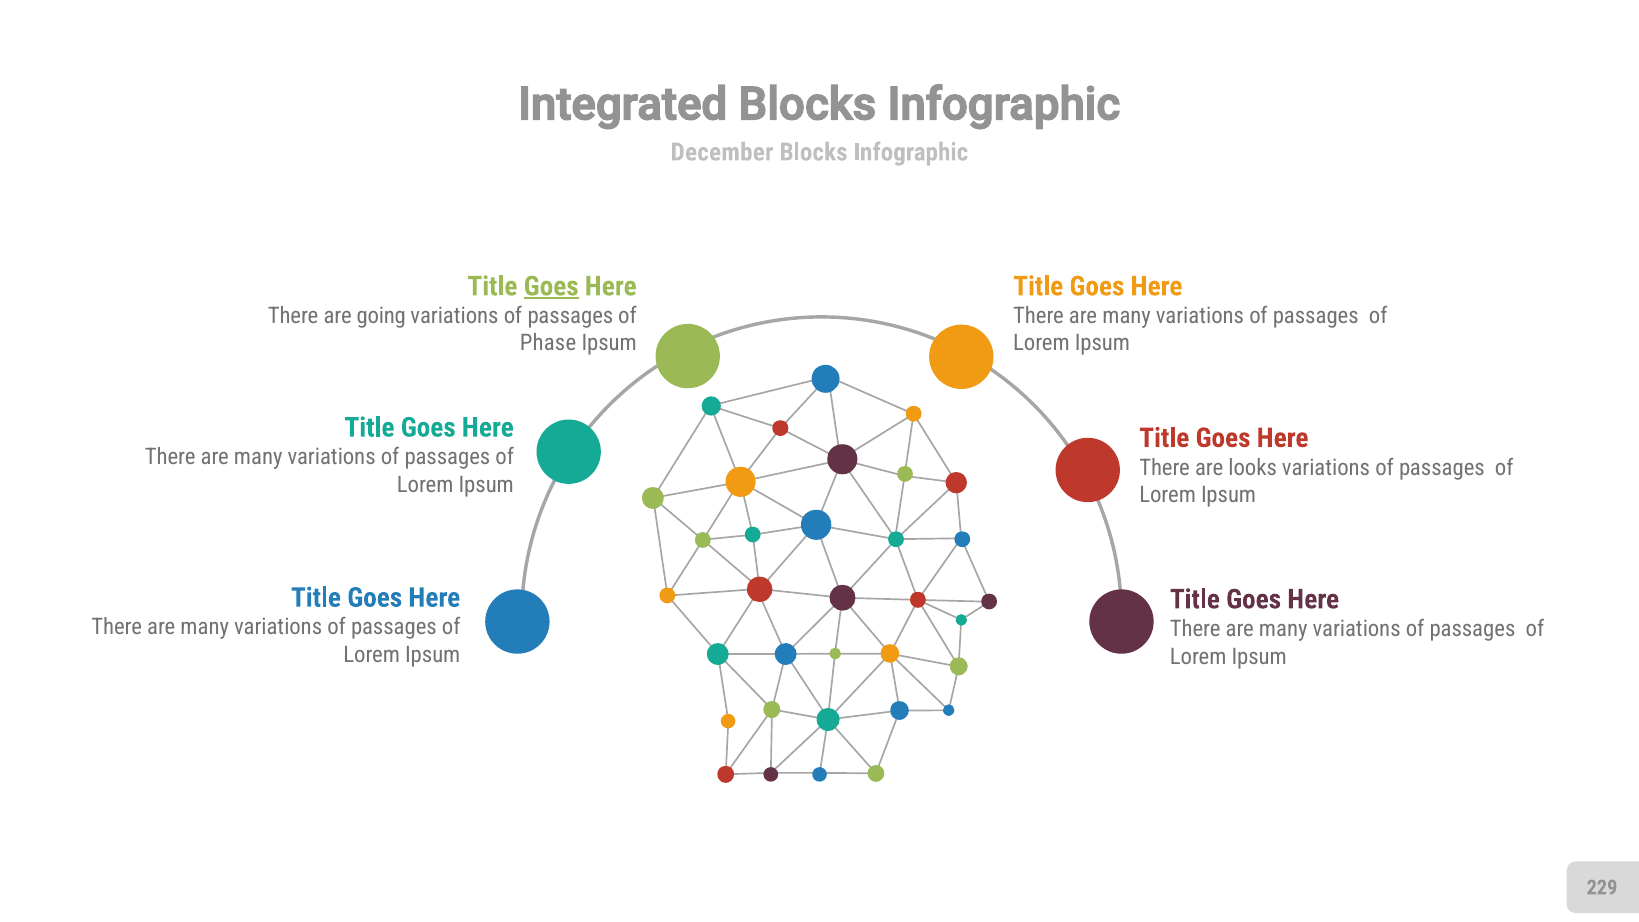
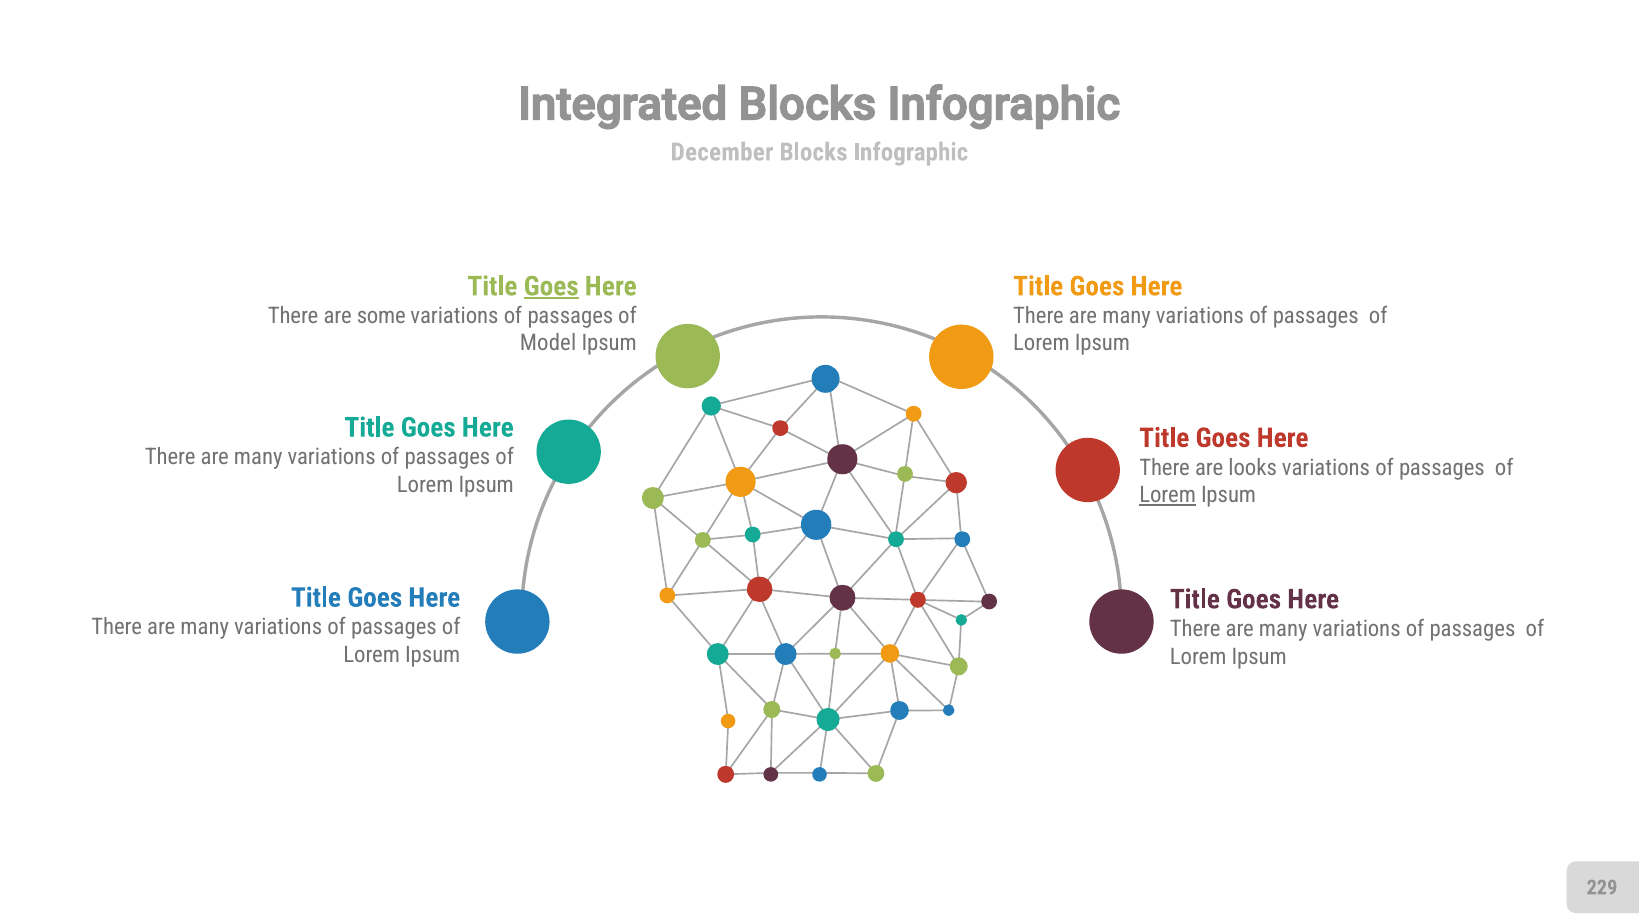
going: going -> some (381, 316)
Phase: Phase -> Model (548, 343)
Lorem underline: none -> present (1168, 495)
